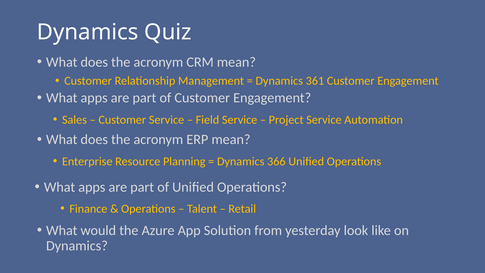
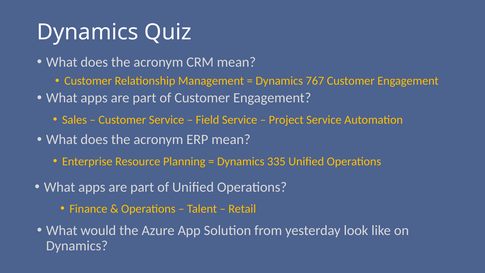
361: 361 -> 767 (315, 81)
366: 366 -> 335 (276, 161)
